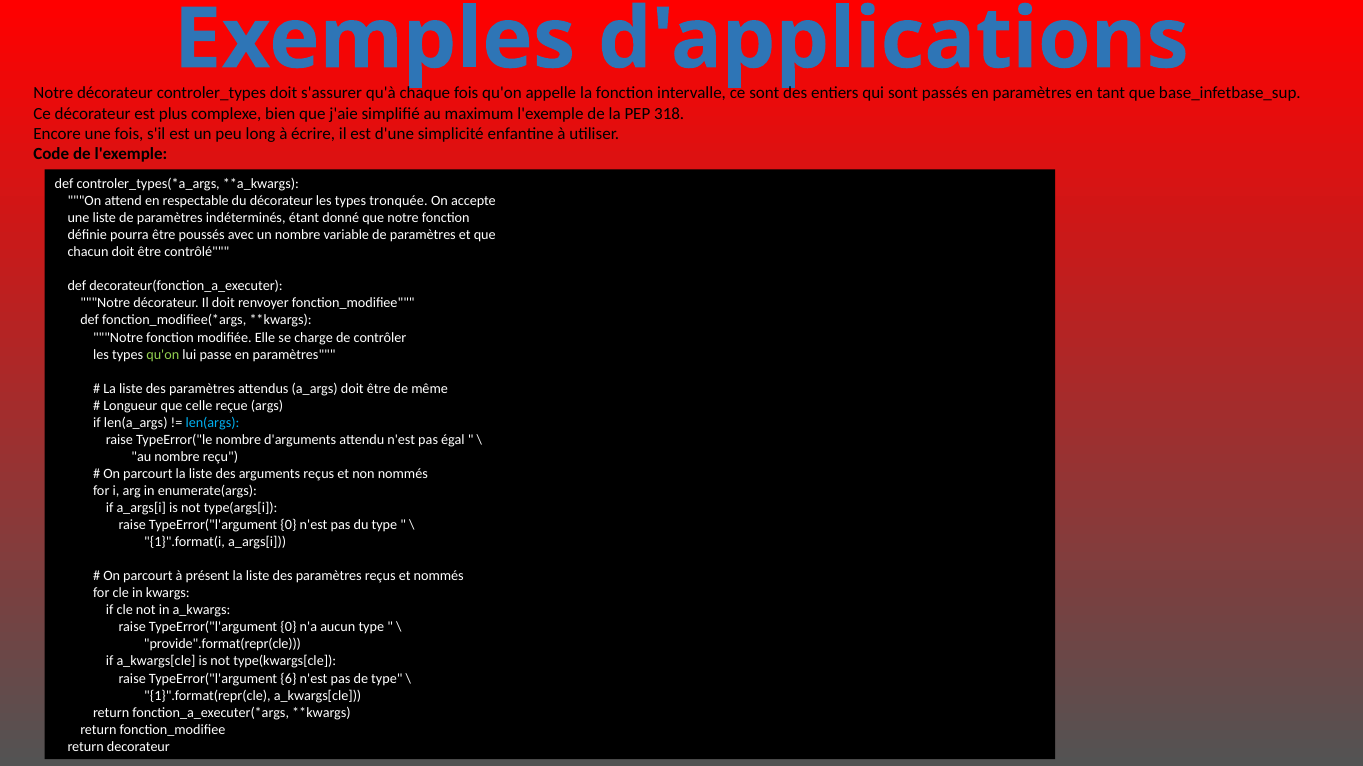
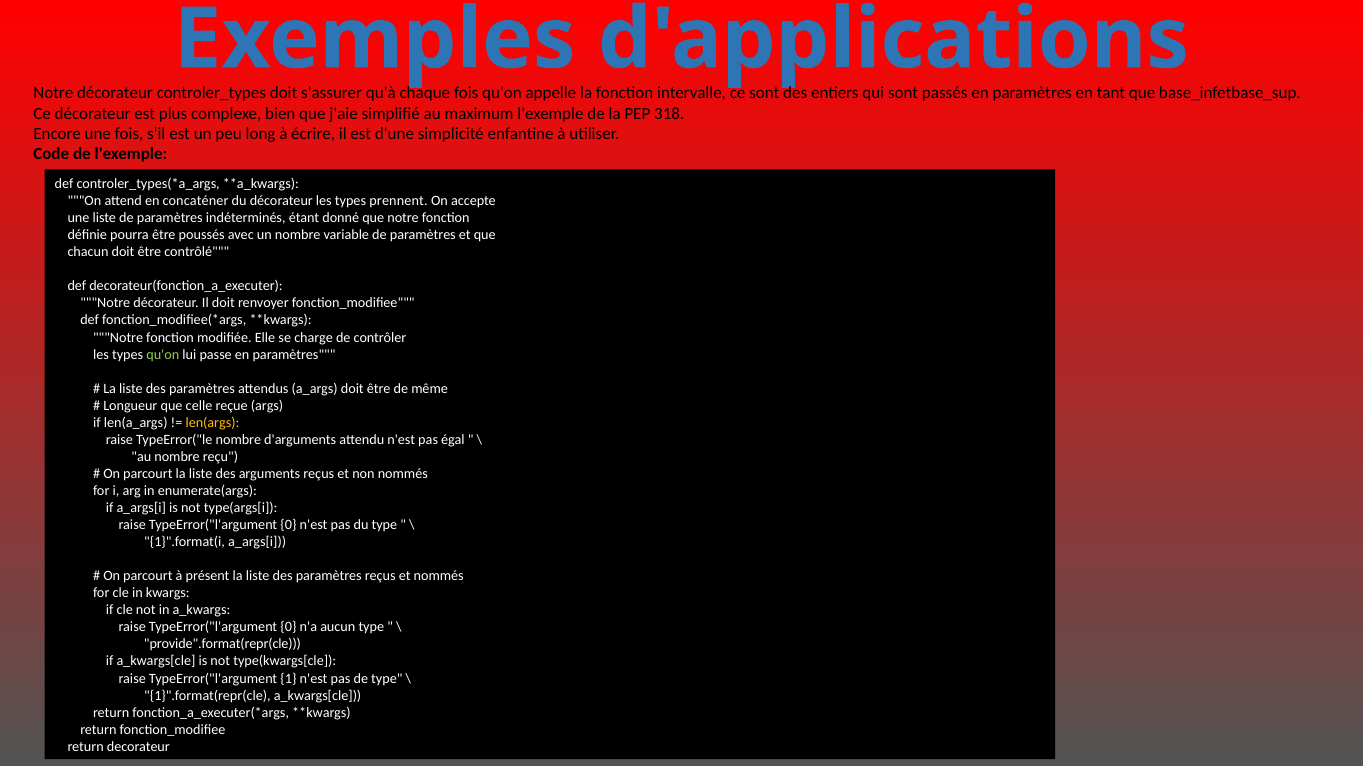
respectable: respectable -> concaténer (196, 201)
tronquée: tronquée -> prennent (399, 201)
len(args colour: light blue -> yellow (212, 423)
6: 6 -> 1 (289, 679)
